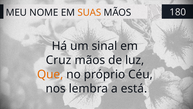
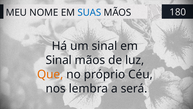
SUAS colour: orange -> blue (89, 13)
Cruz: Cruz -> Sinal (59, 60)
está: está -> será (134, 88)
